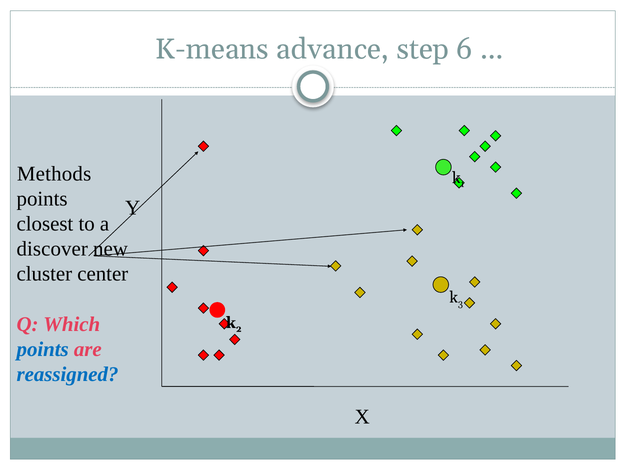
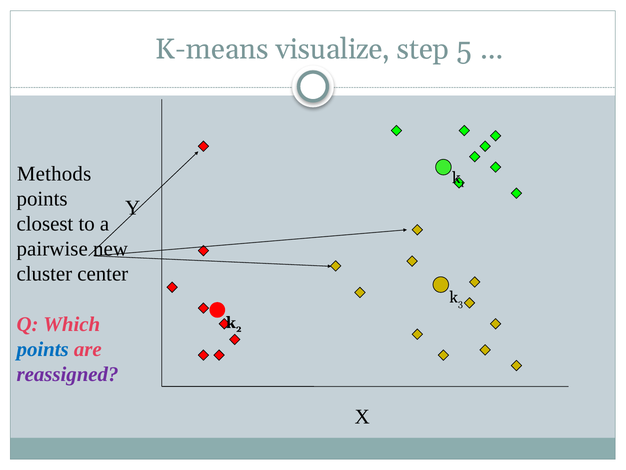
advance: advance -> visualize (333, 49)
6: 6 -> 5 (464, 49)
discover: discover -> pairwise (52, 249)
reassigned colour: blue -> purple (68, 374)
